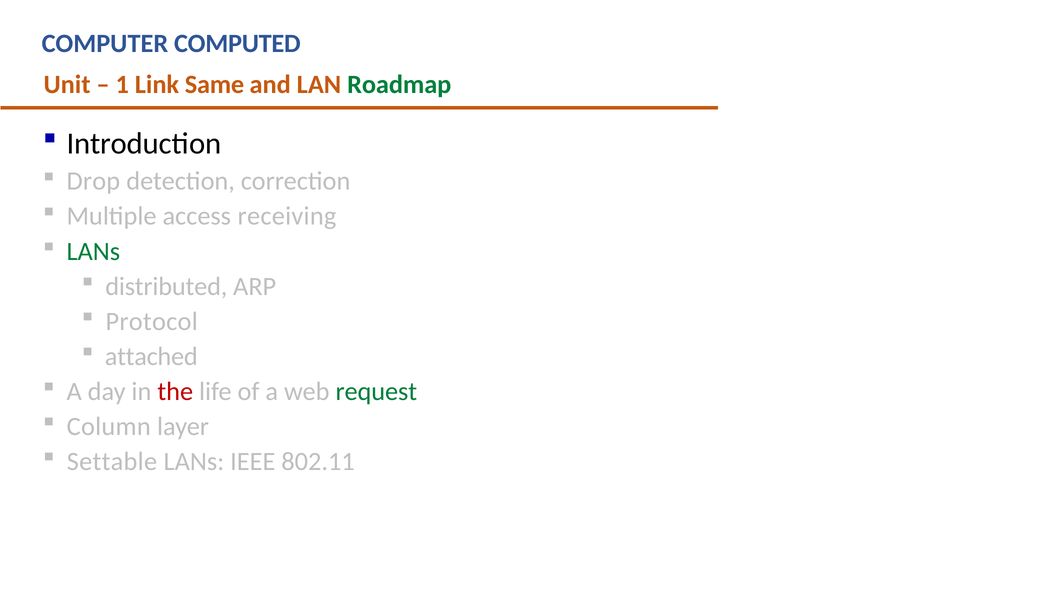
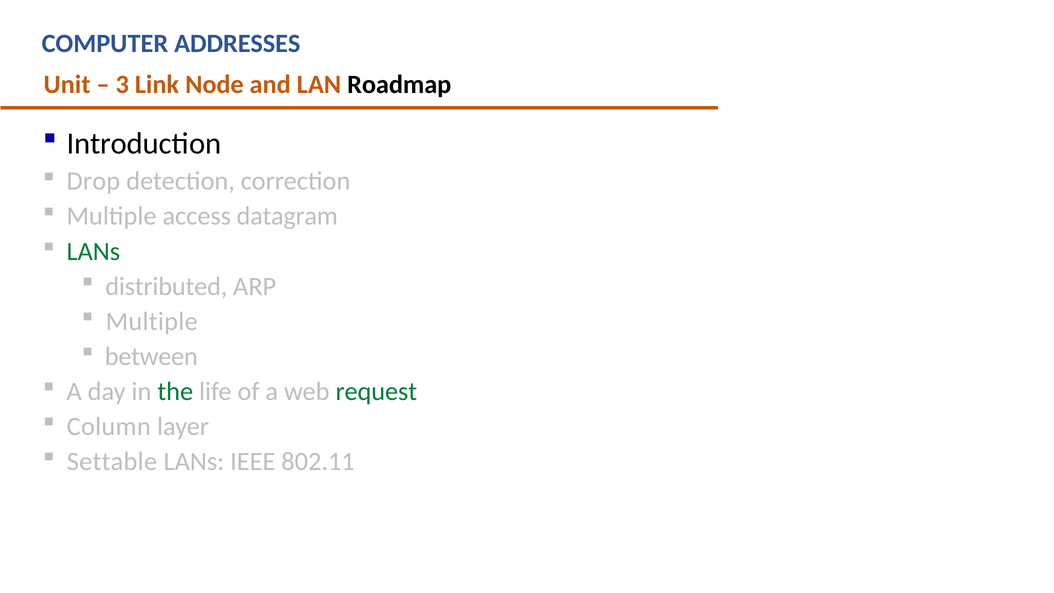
COMPUTED: COMPUTED -> ADDRESSES (237, 43)
1: 1 -> 3 (122, 84)
Same: Same -> Node (214, 84)
Roadmap colour: green -> black (399, 84)
receiving: receiving -> datagram (287, 216)
Protocol: Protocol -> Multiple (152, 321)
attached: attached -> between (151, 356)
the colour: red -> green (175, 391)
